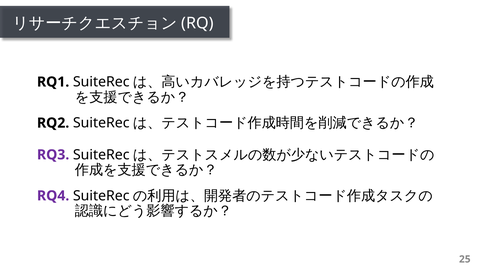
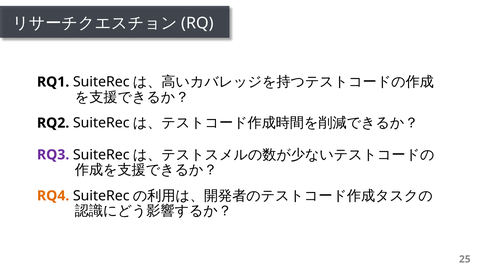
RQ4 colour: purple -> orange (53, 196)
